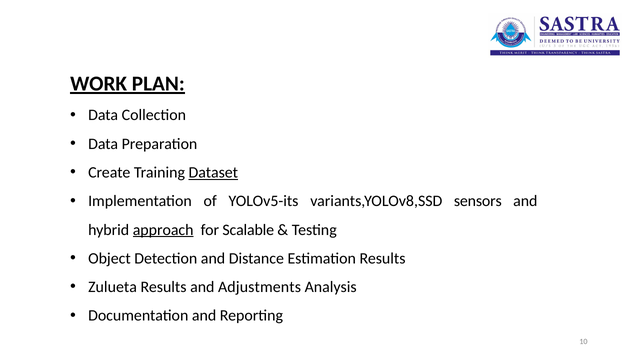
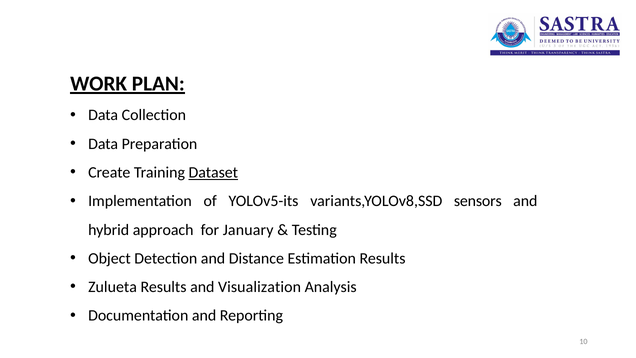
approach underline: present -> none (163, 230)
Scalable: Scalable -> January (248, 230)
Adjustments: Adjustments -> Visualization (260, 287)
